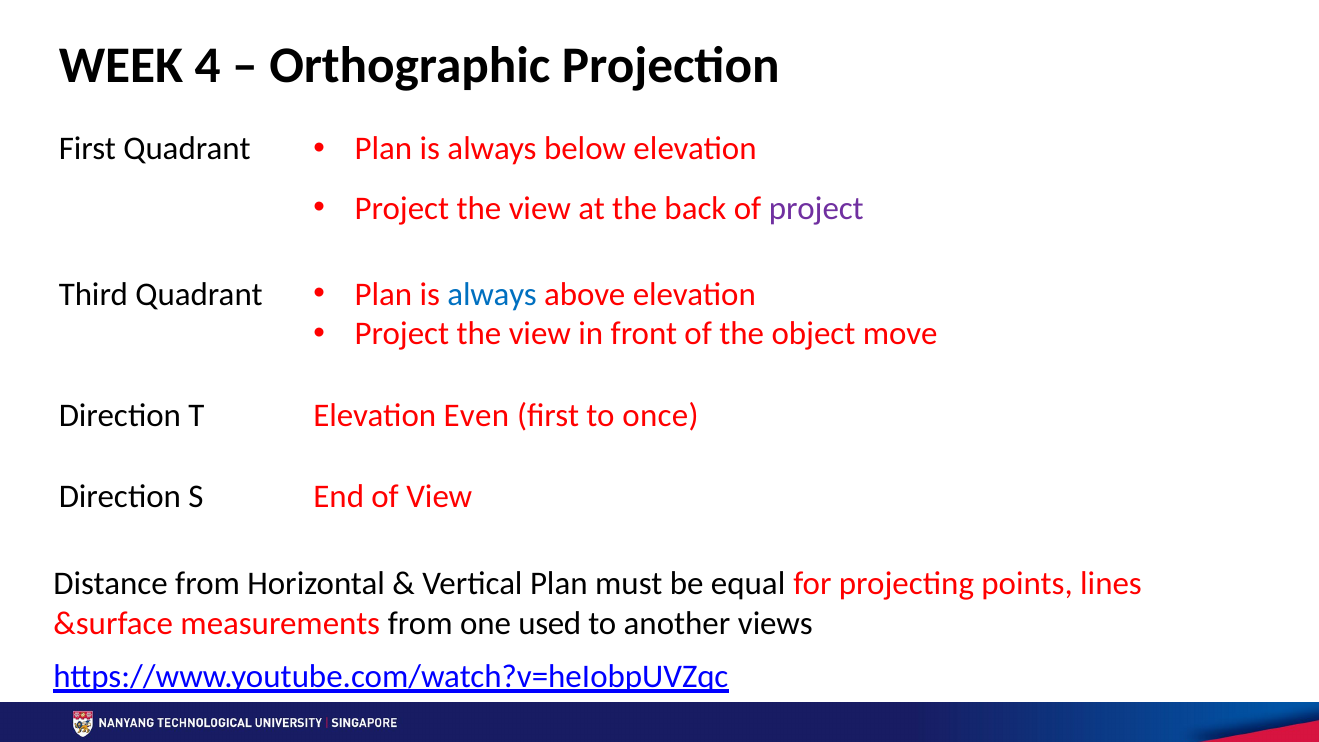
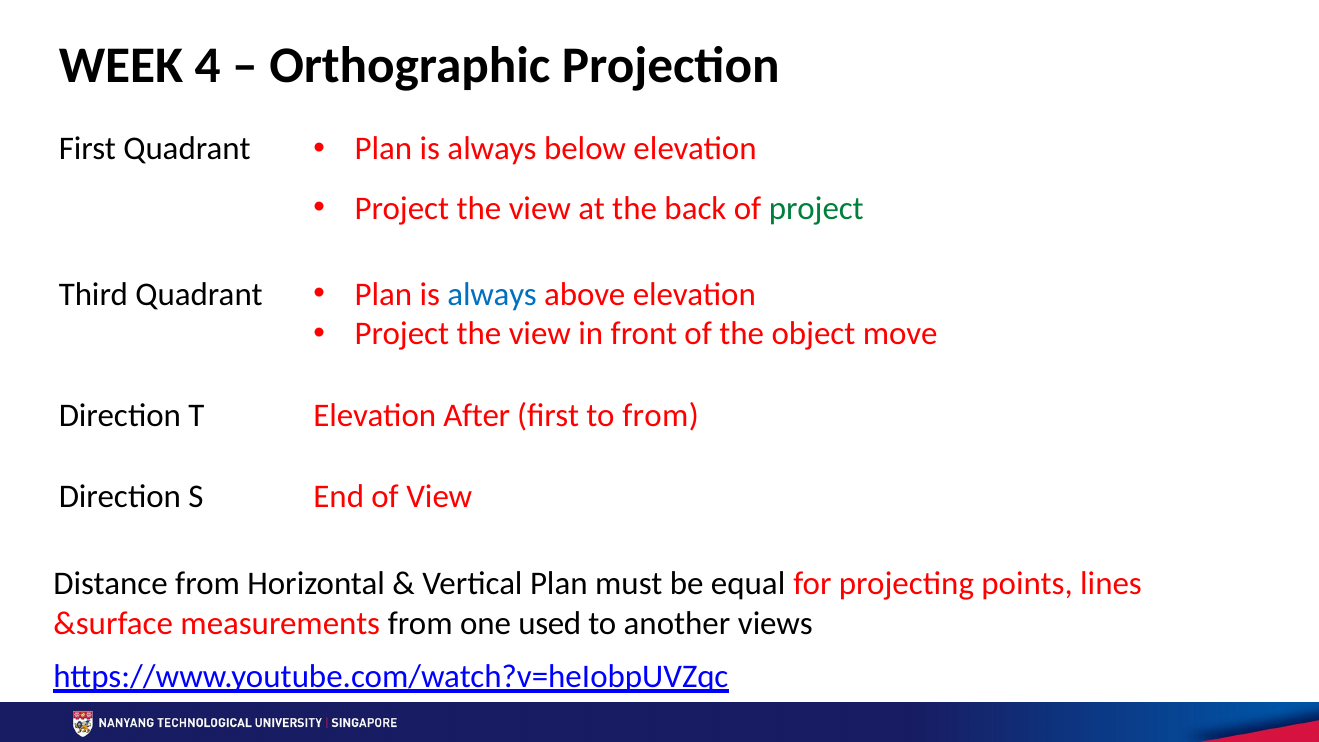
project colour: purple -> green (816, 208)
Even: Even -> After (477, 416)
to once: once -> from (661, 416)
